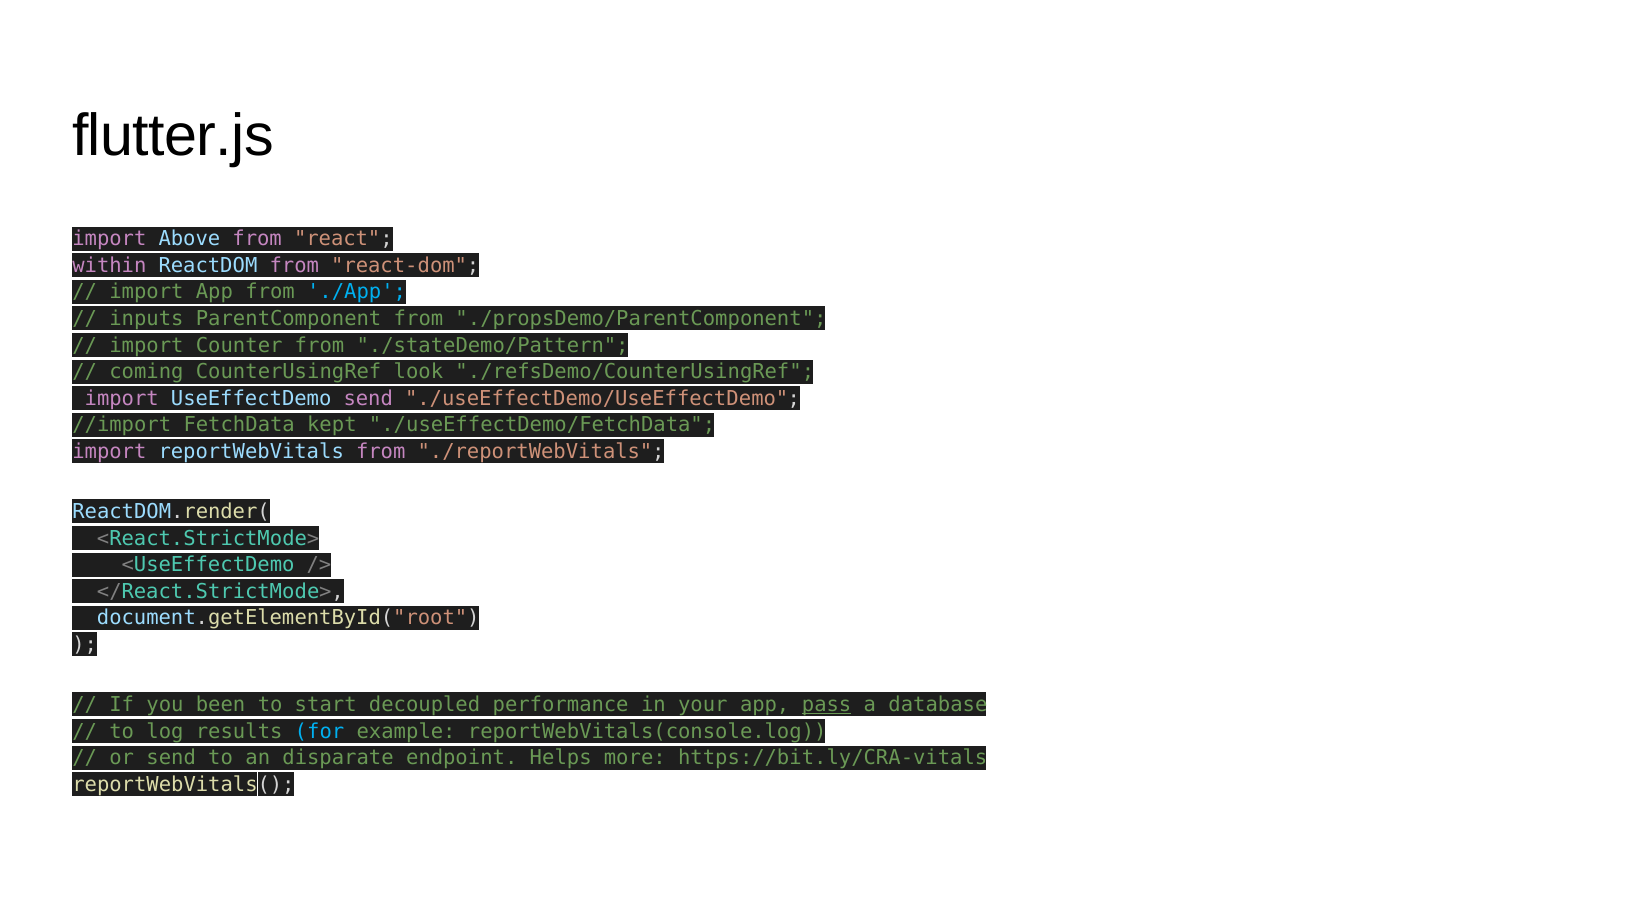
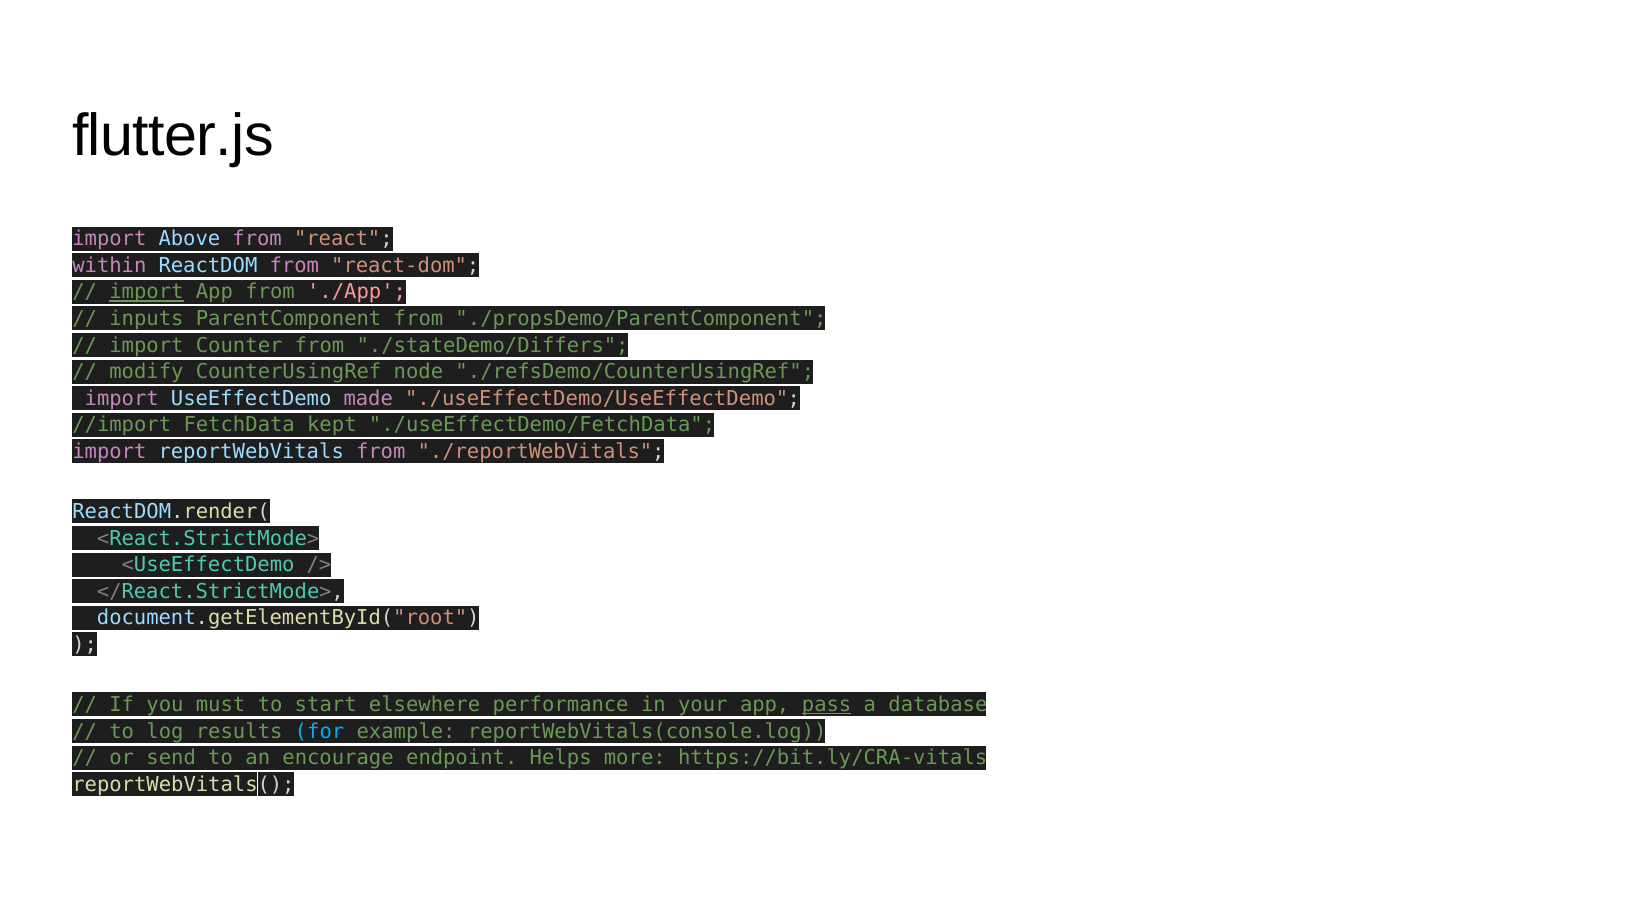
import underline: none -> present (146, 292)
./App colour: light blue -> pink (357, 292)
./stateDemo/Pattern: ./stateDemo/Pattern -> ./stateDemo/Differs (493, 345)
coming: coming -> modify (146, 372)
look: look -> node (418, 372)
UseEffectDemo send: send -> made (368, 399)
been: been -> must (221, 705)
decoupled: decoupled -> elsewhere (425, 705)
disparate: disparate -> encourage (338, 758)
